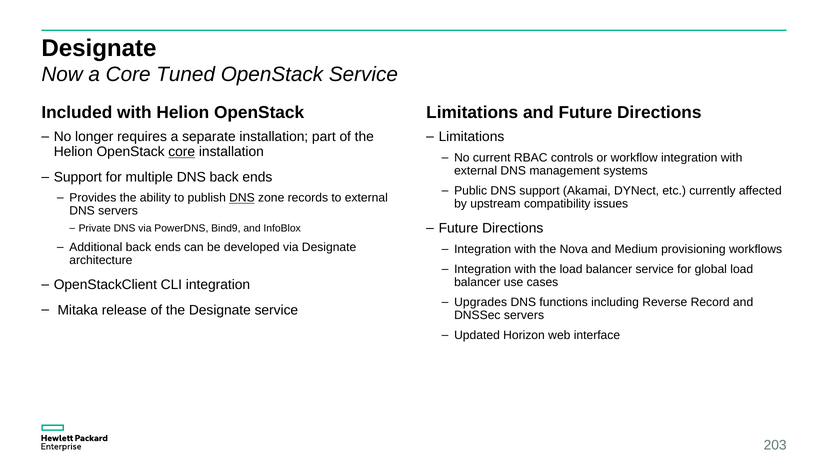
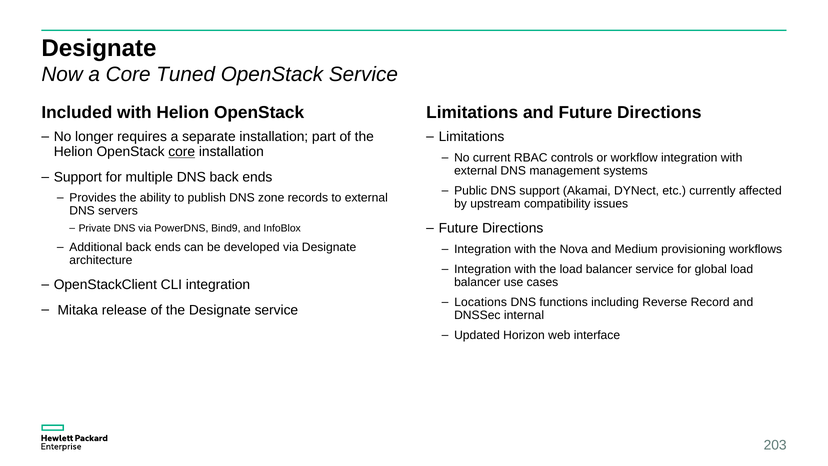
DNS underline: present -> none (242, 198)
Upgrades: Upgrades -> Locations (481, 302)
DNSSec servers: servers -> internal (524, 315)
